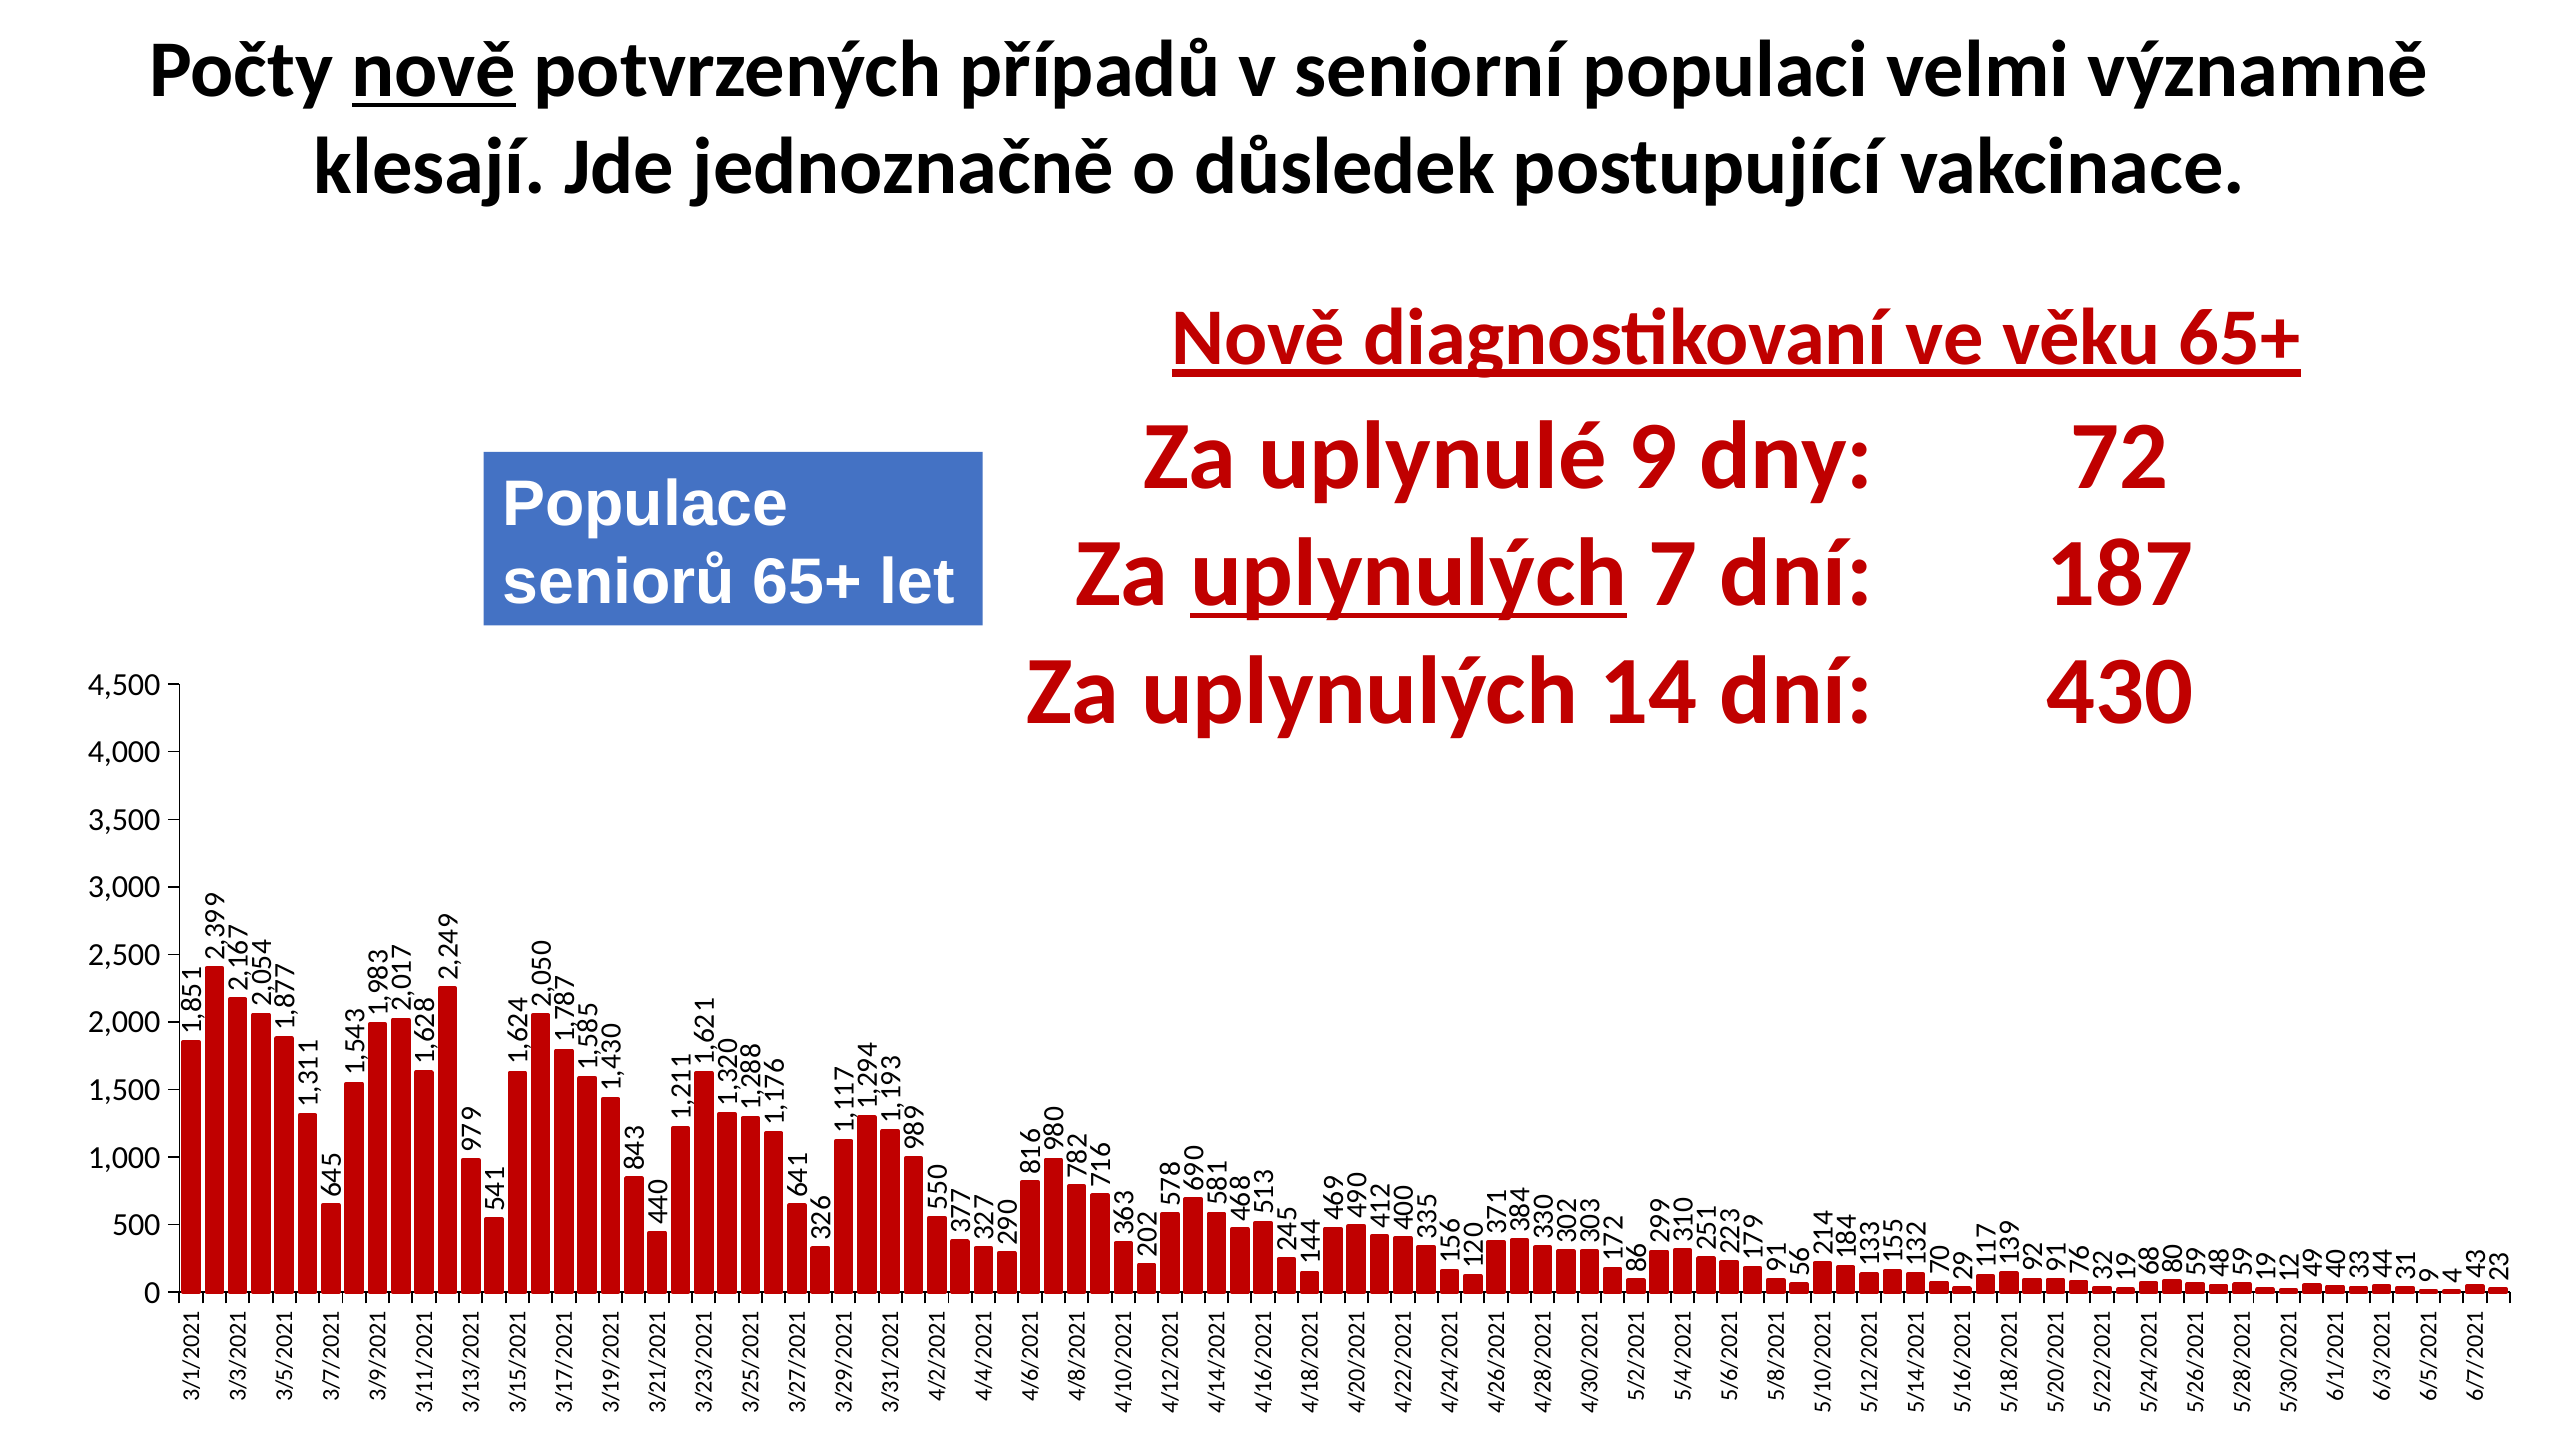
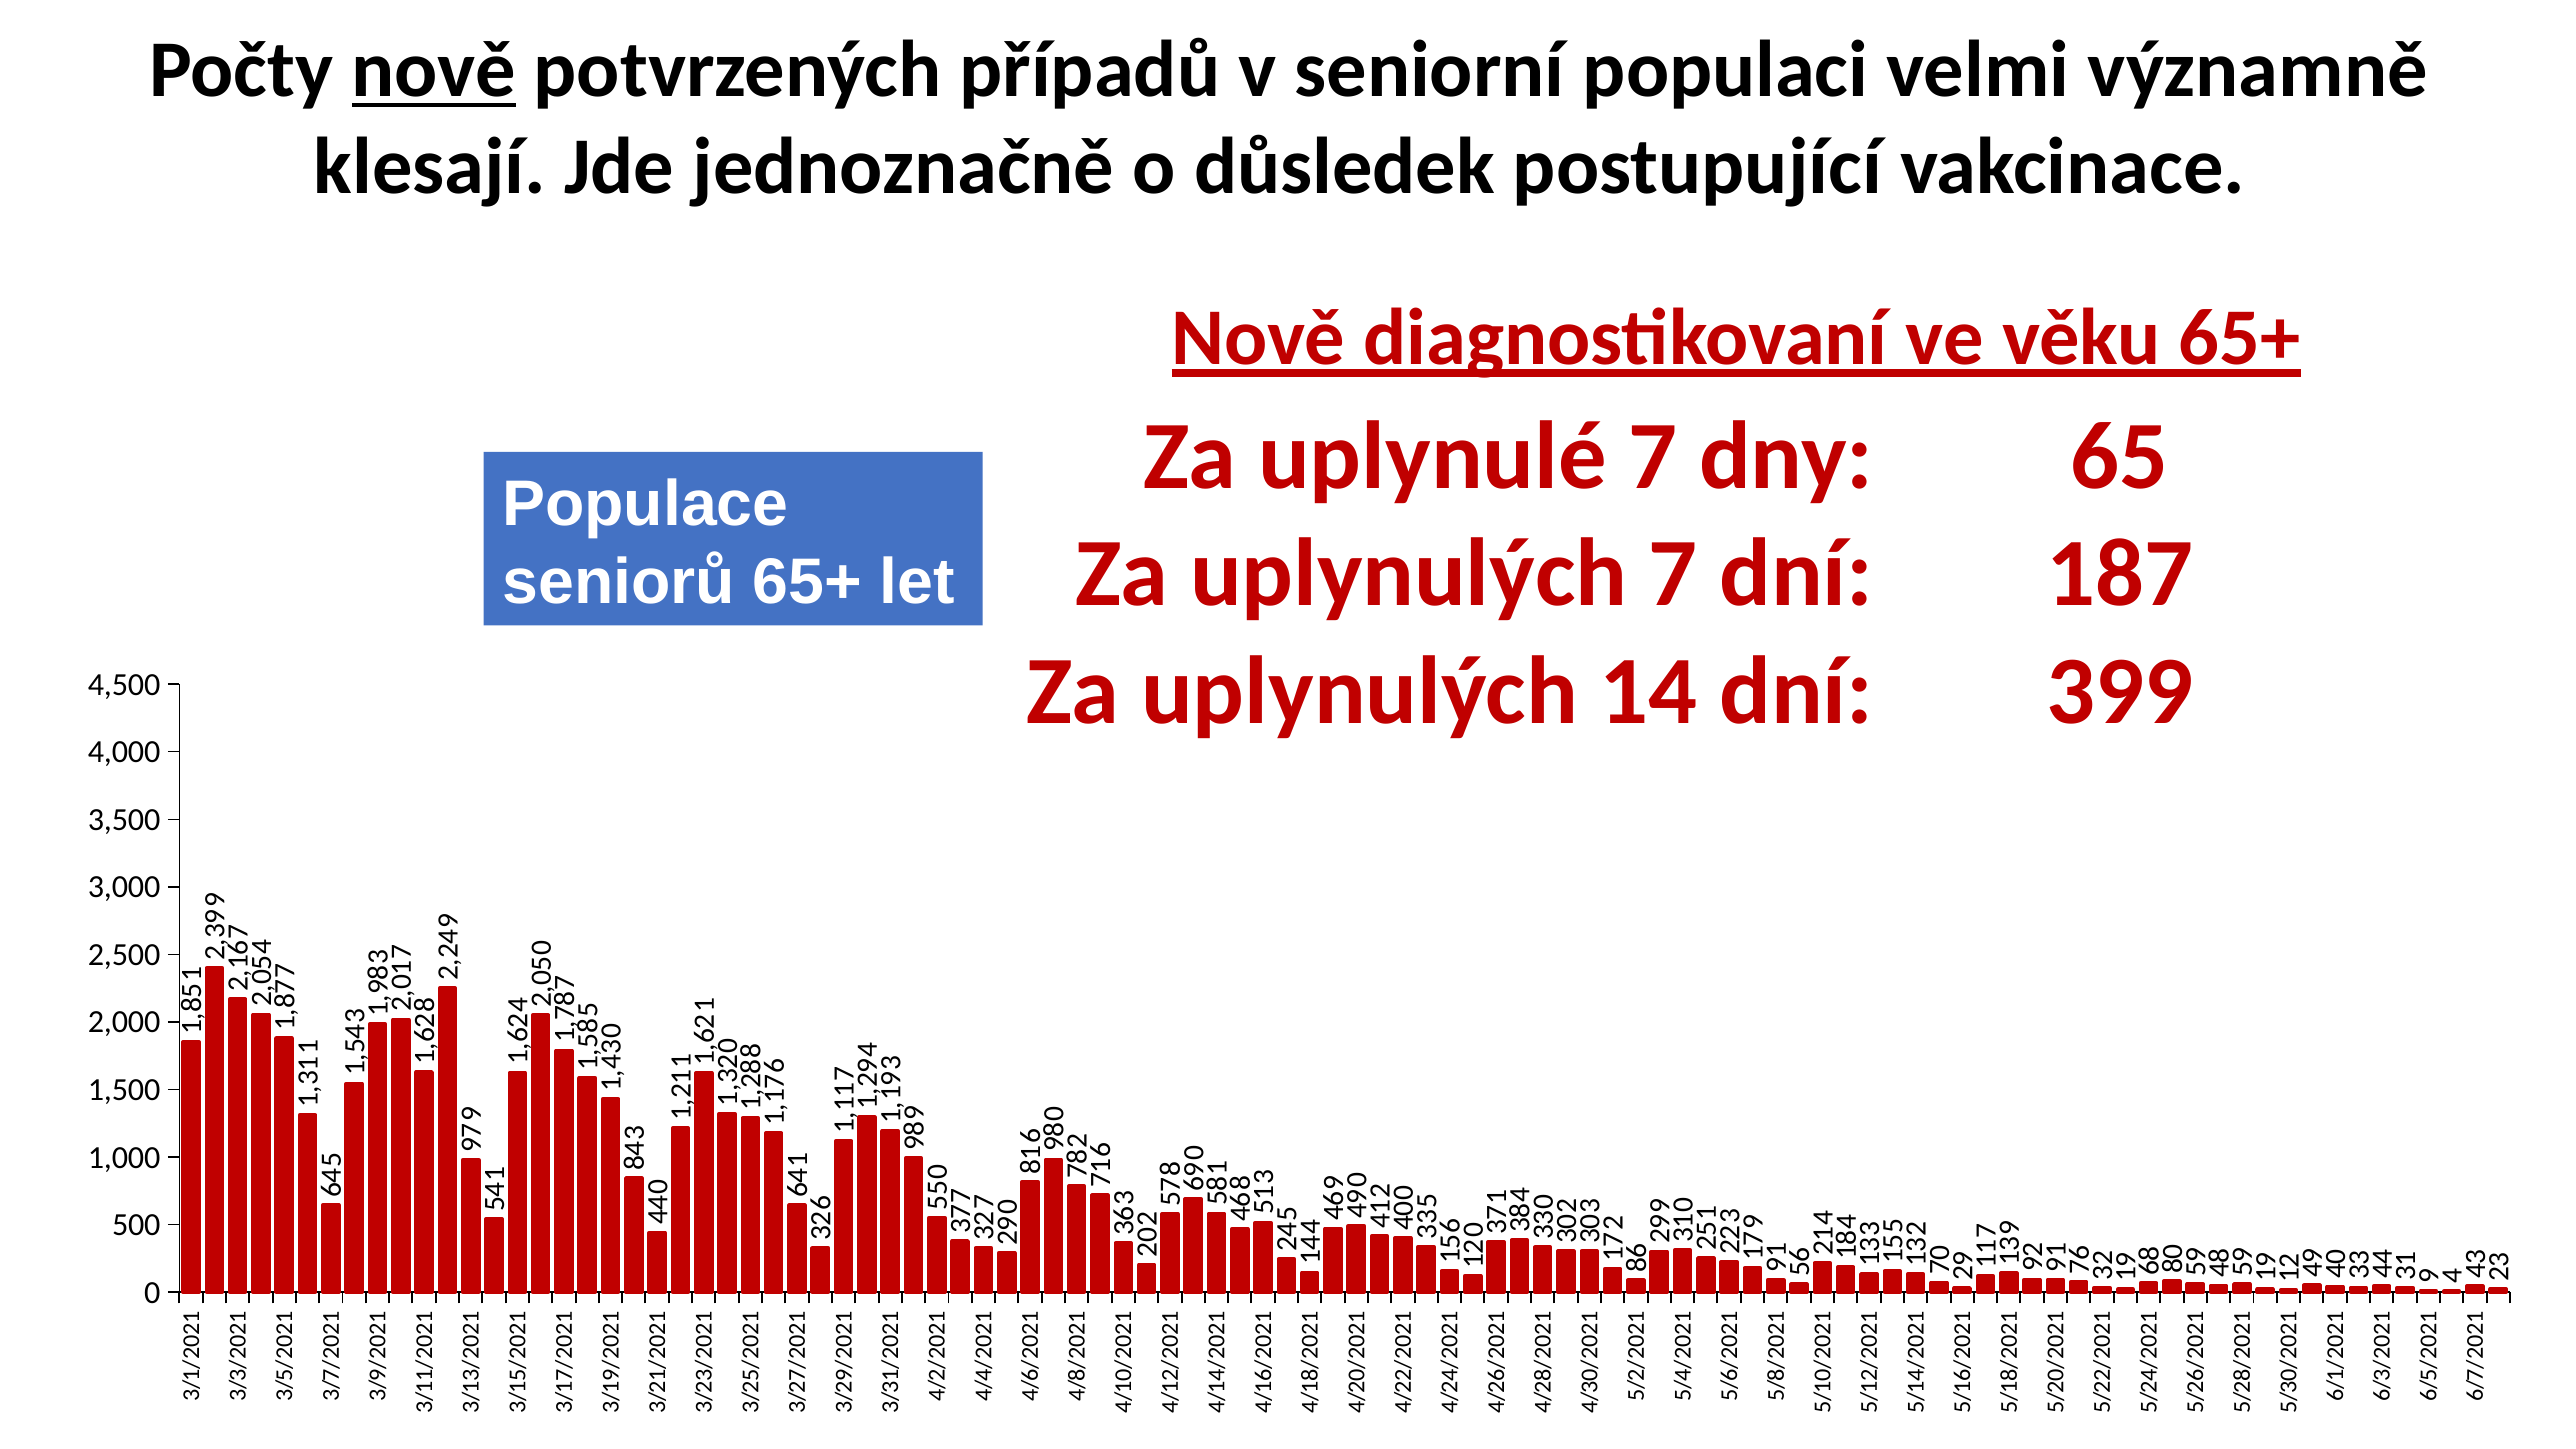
uplynulé 9: 9 -> 7 (1653, 456)
72: 72 -> 65 (2120, 456)
uplynulých underline: present -> none (1409, 574)
430: 430 -> 399 (2120, 692)
